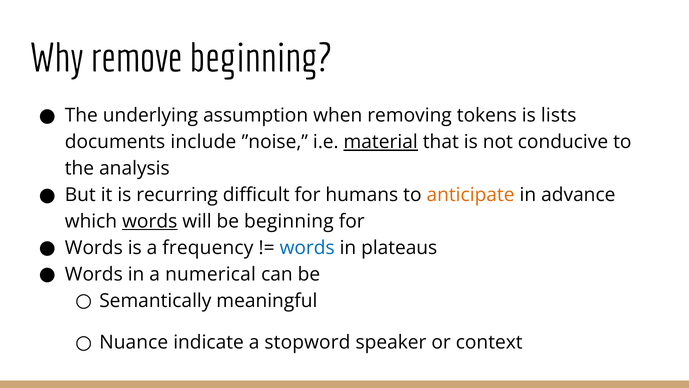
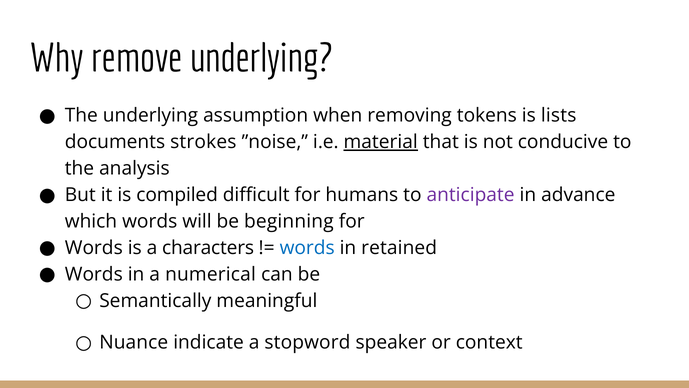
remove beginning: beginning -> underlying (261, 58)
include: include -> strokes (203, 142)
recurring: recurring -> compiled (177, 195)
anticipate colour: orange -> purple (471, 195)
words underline: present -> none (150, 221)
frequency: frequency -> characters (208, 248)
plateaus: plateaus -> retained (399, 248)
